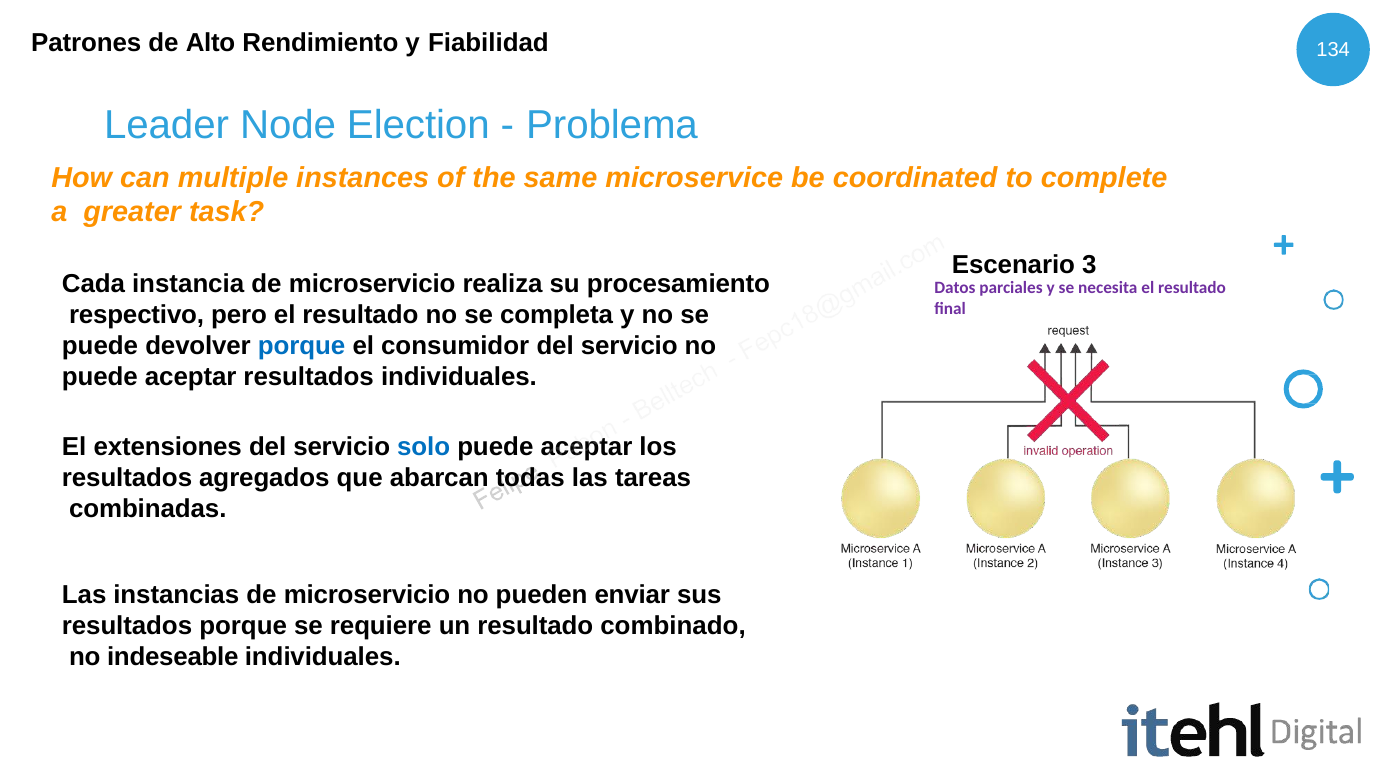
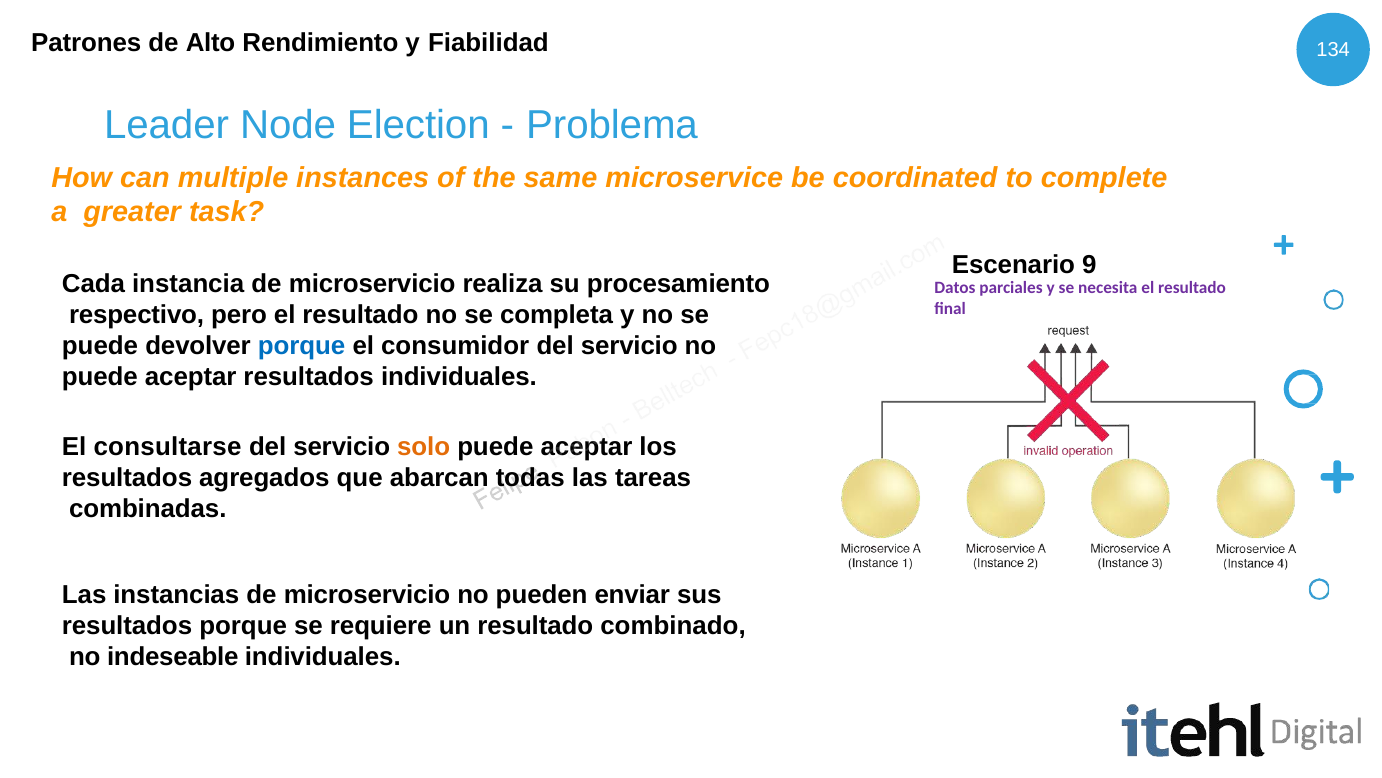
3: 3 -> 9 (1089, 265)
extensiones: extensiones -> consultarse (168, 446)
solo colour: blue -> orange (424, 446)
